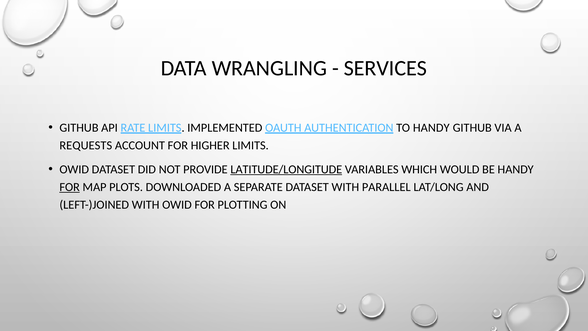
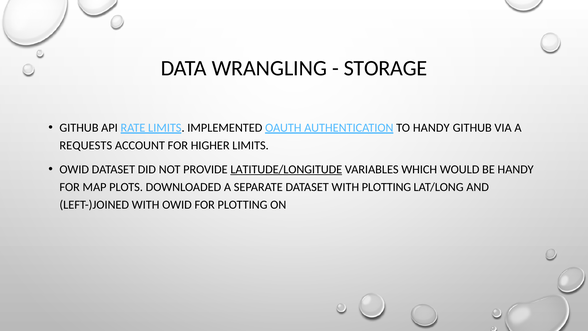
SERVICES: SERVICES -> STORAGE (385, 68)
FOR underline: present -> none (70, 187)
WITH PARALLEL: PARALLEL -> PLOTTING (386, 187)
